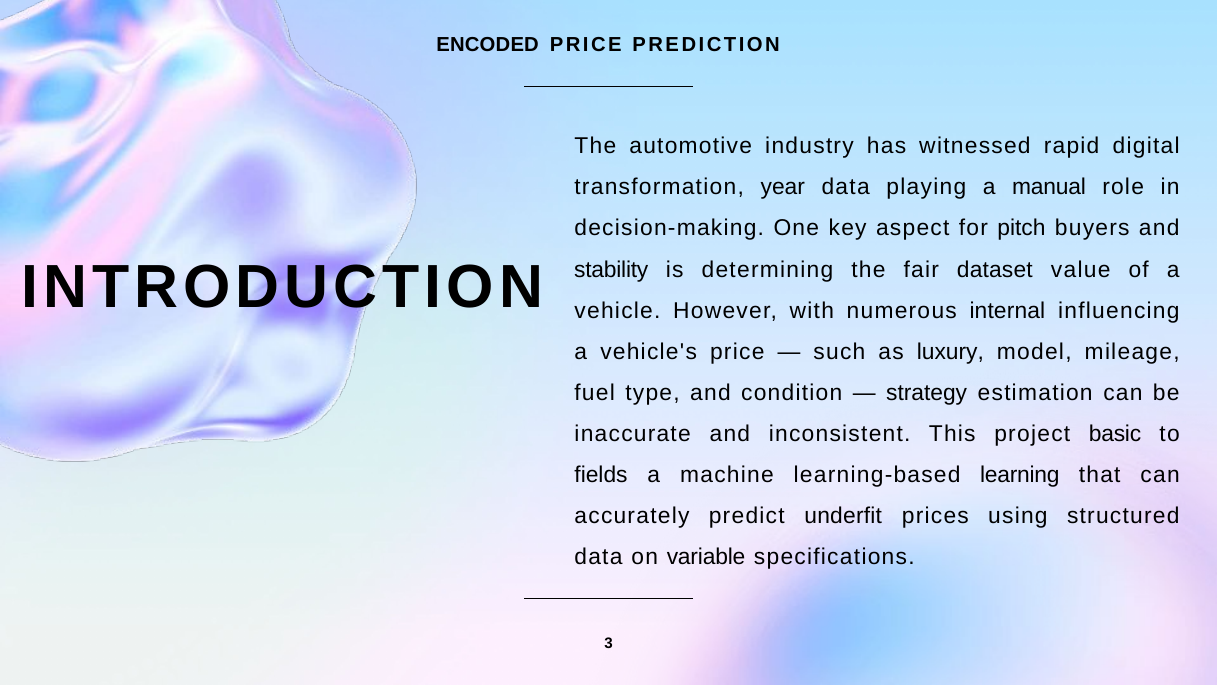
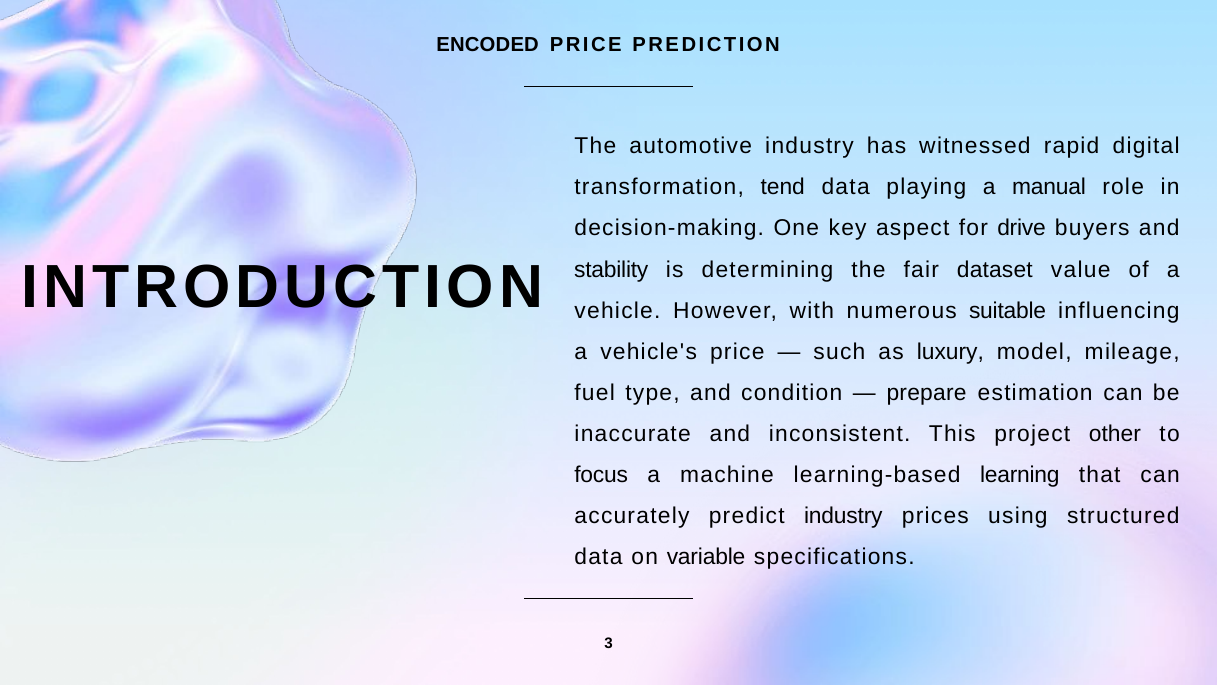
year: year -> tend (783, 187)
pitch: pitch -> drive (1022, 228)
internal: internal -> suitable (1008, 310)
strategy: strategy -> prepare (927, 393)
basic: basic -> other (1115, 434)
fields: fields -> focus (601, 475)
predict underfit: underfit -> industry (843, 516)
